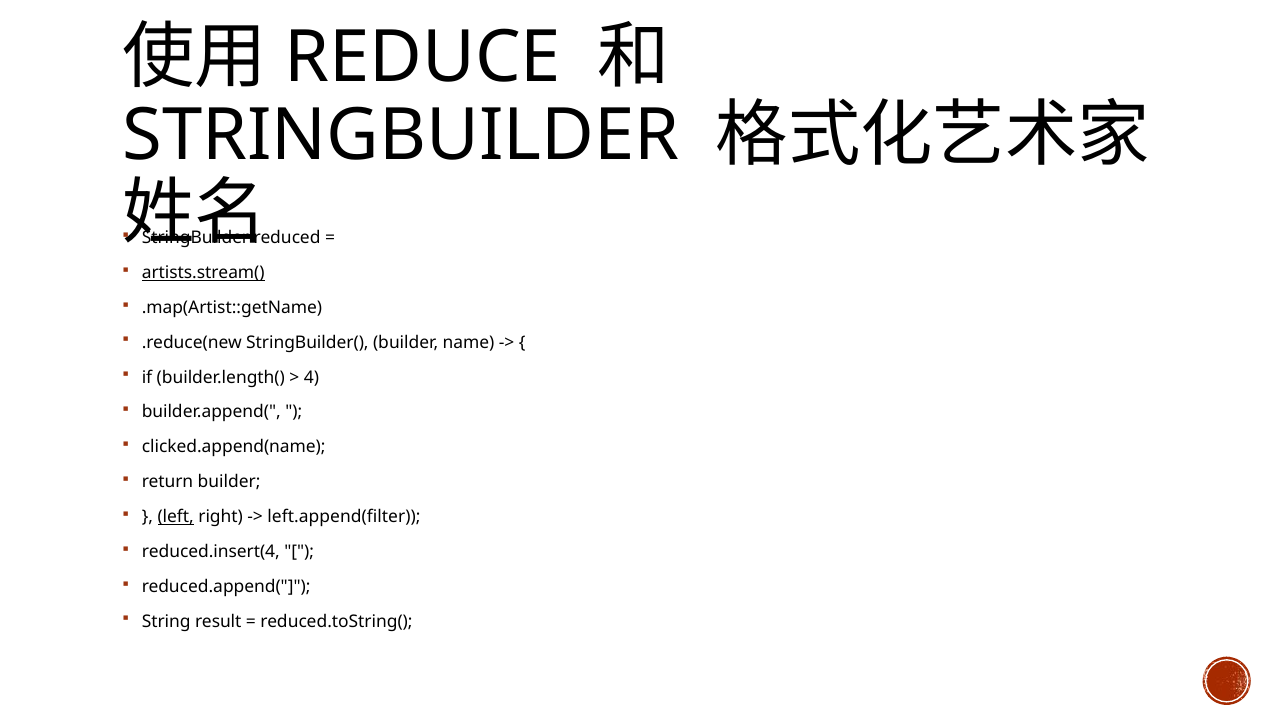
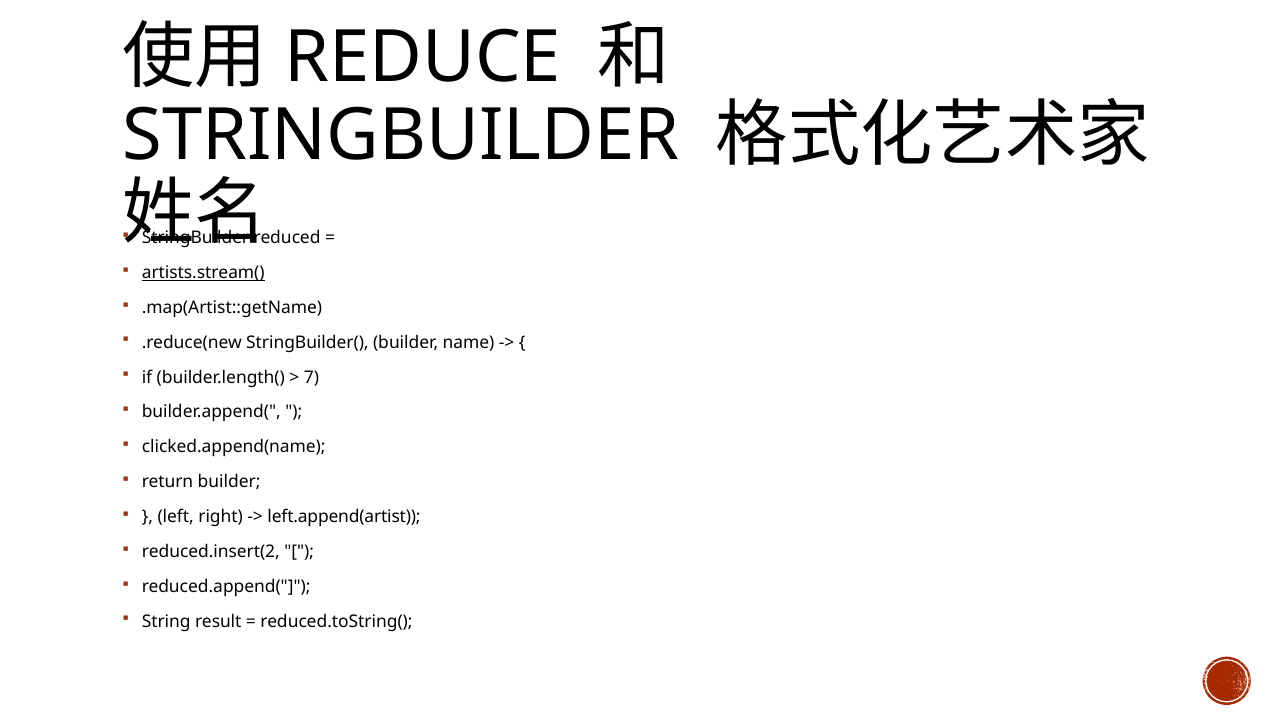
4: 4 -> 7 (311, 378)
left underline: present -> none (176, 517)
left.append(filter: left.append(filter -> left.append(artist (344, 517)
reduced.insert(4: reduced.insert(4 -> reduced.insert(2 (211, 552)
